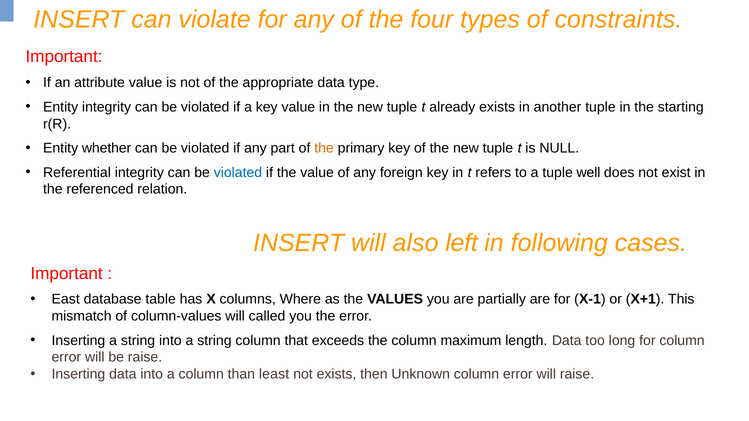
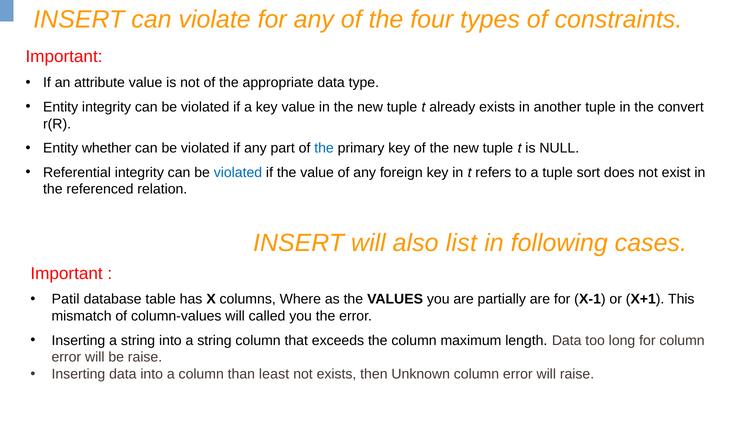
starting: starting -> convert (681, 107)
the colour: orange -> blue (324, 148)
well: well -> sort (588, 173)
left: left -> list (461, 243)
East: East -> Patil (66, 300)
